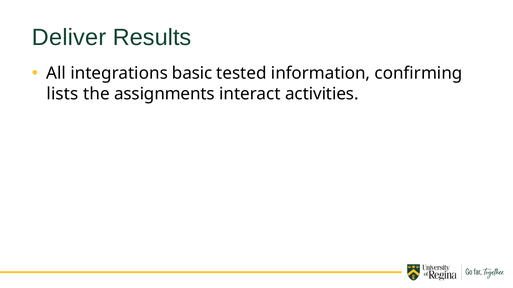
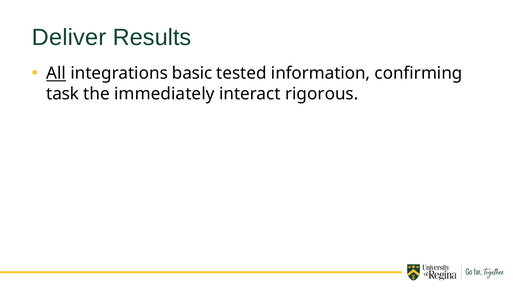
All underline: none -> present (56, 74)
lists: lists -> task (63, 94)
assignments: assignments -> immediately (164, 94)
activities: activities -> rigorous (322, 94)
